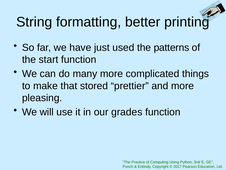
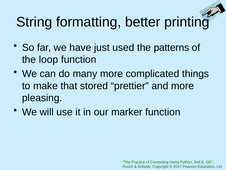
start: start -> loop (48, 59)
grades: grades -> marker (127, 112)
